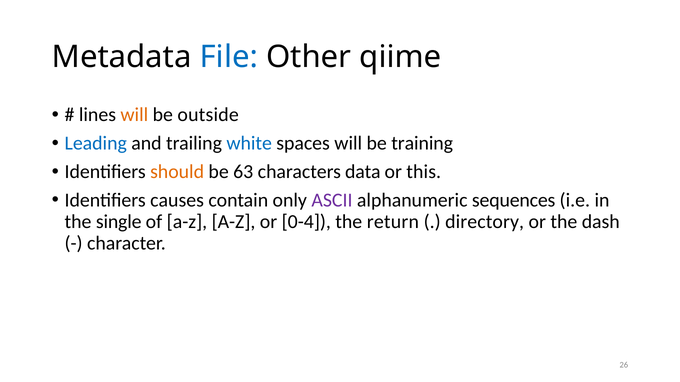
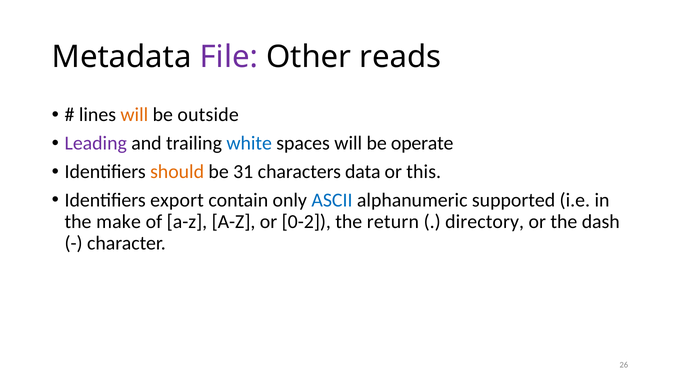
File colour: blue -> purple (229, 57)
qiime: qiime -> reads (400, 57)
Leading colour: blue -> purple (96, 143)
training: training -> operate (422, 143)
63: 63 -> 31 (243, 172)
causes: causes -> export (177, 201)
ASCII colour: purple -> blue (332, 201)
sequences: sequences -> supported (514, 201)
single: single -> make (119, 222)
0-4: 0-4 -> 0-2 (306, 222)
